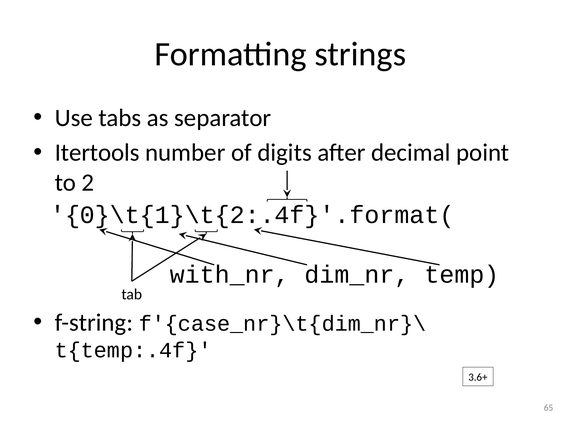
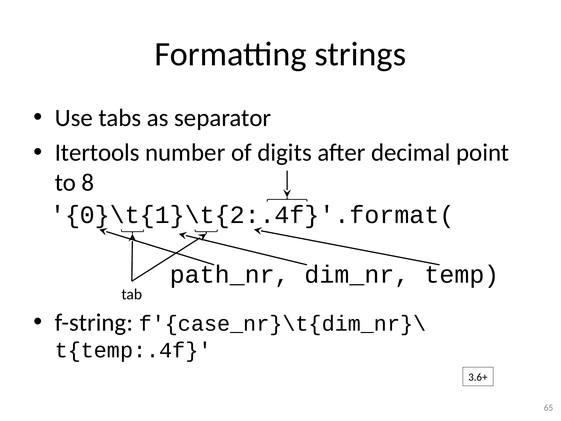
2: 2 -> 8 (88, 183)
with_nr: with_nr -> path_nr (230, 275)
